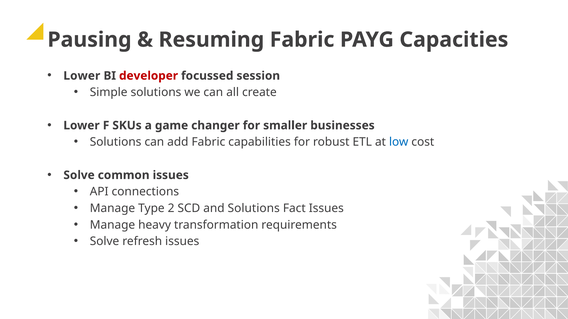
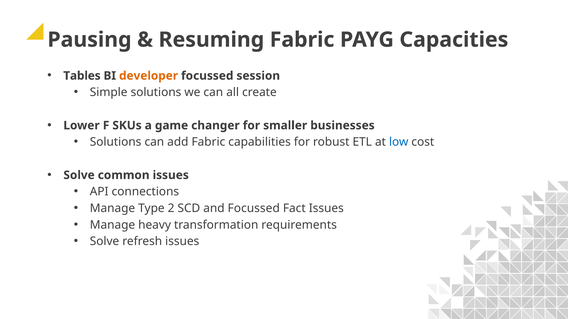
Lower: Lower -> Tables (82, 76)
developer colour: red -> orange (149, 76)
and Solutions: Solutions -> Focussed (254, 209)
